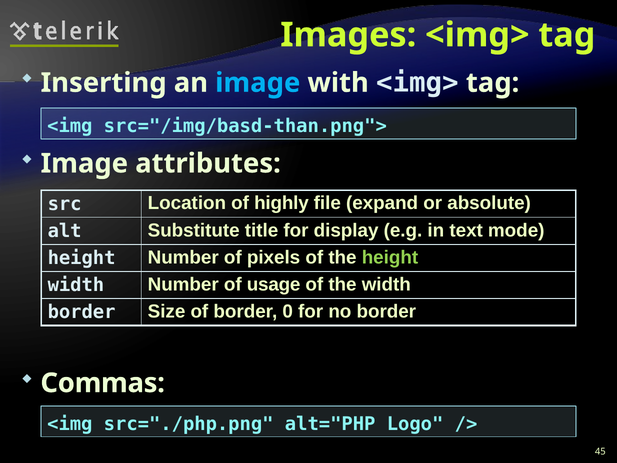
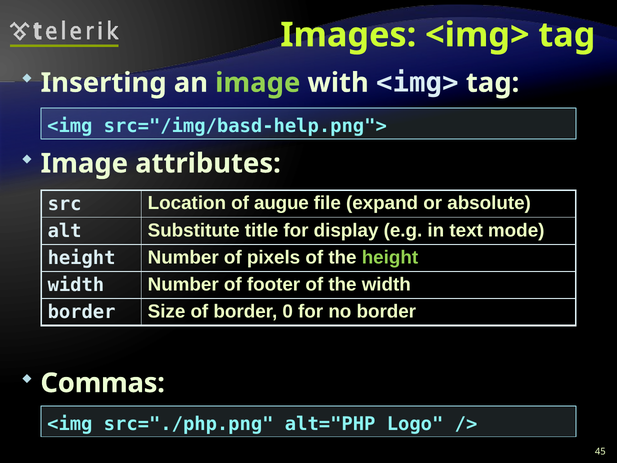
image colour: light blue -> light green (258, 83)
src="/img/basd-than.png">: src="/img/basd-than.png"> -> src="/img/basd-help.png"> (245, 126)
highly: highly -> augue (281, 203)
usage: usage -> footer (274, 284)
